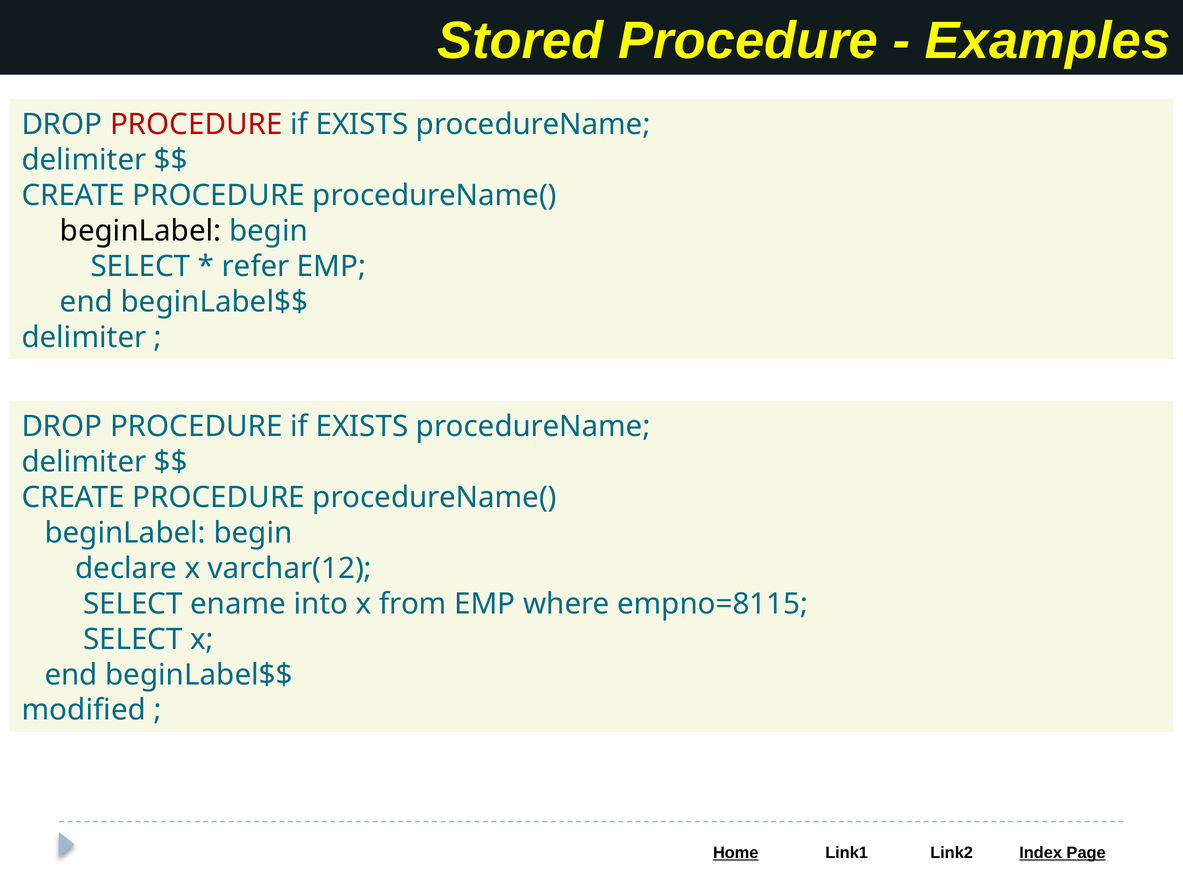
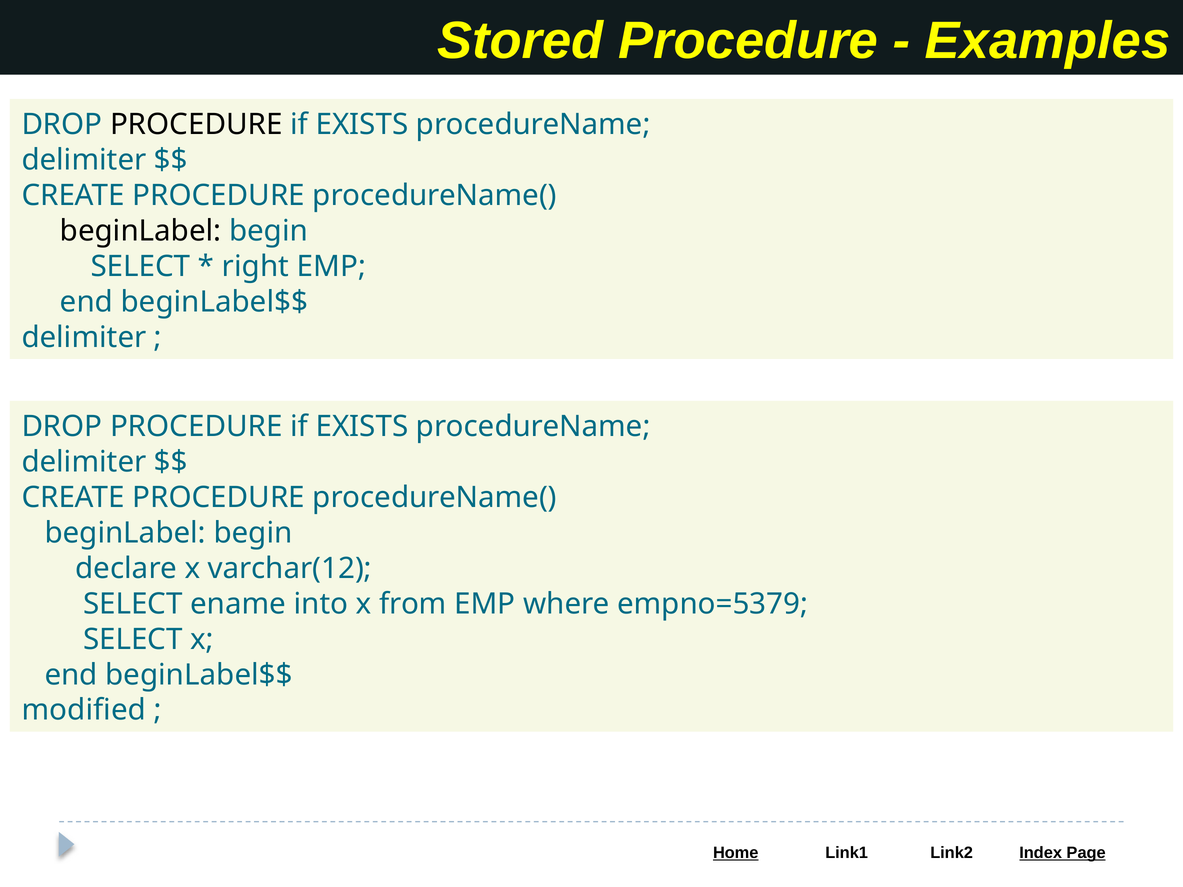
PROCEDURE colour: red -> black (196, 125)
refer: refer -> right (256, 267)
empno=8115: empno=8115 -> empno=5379 (713, 604)
